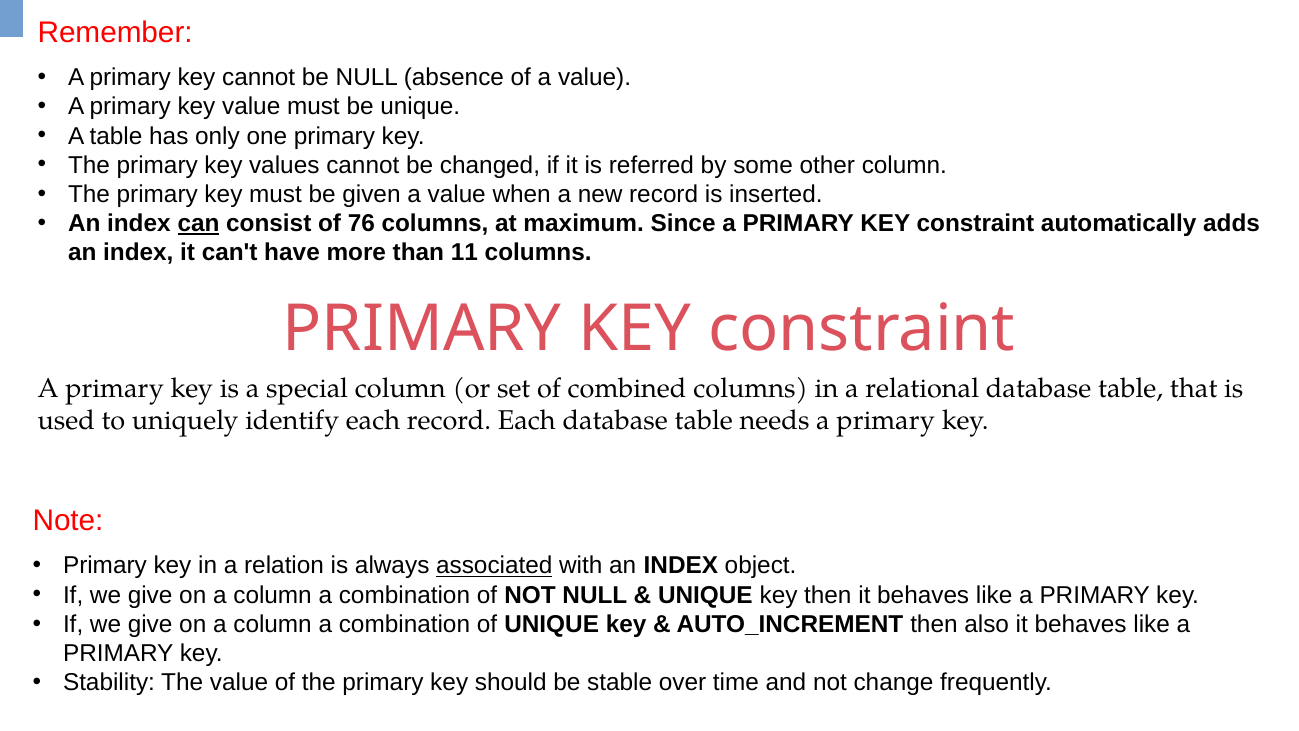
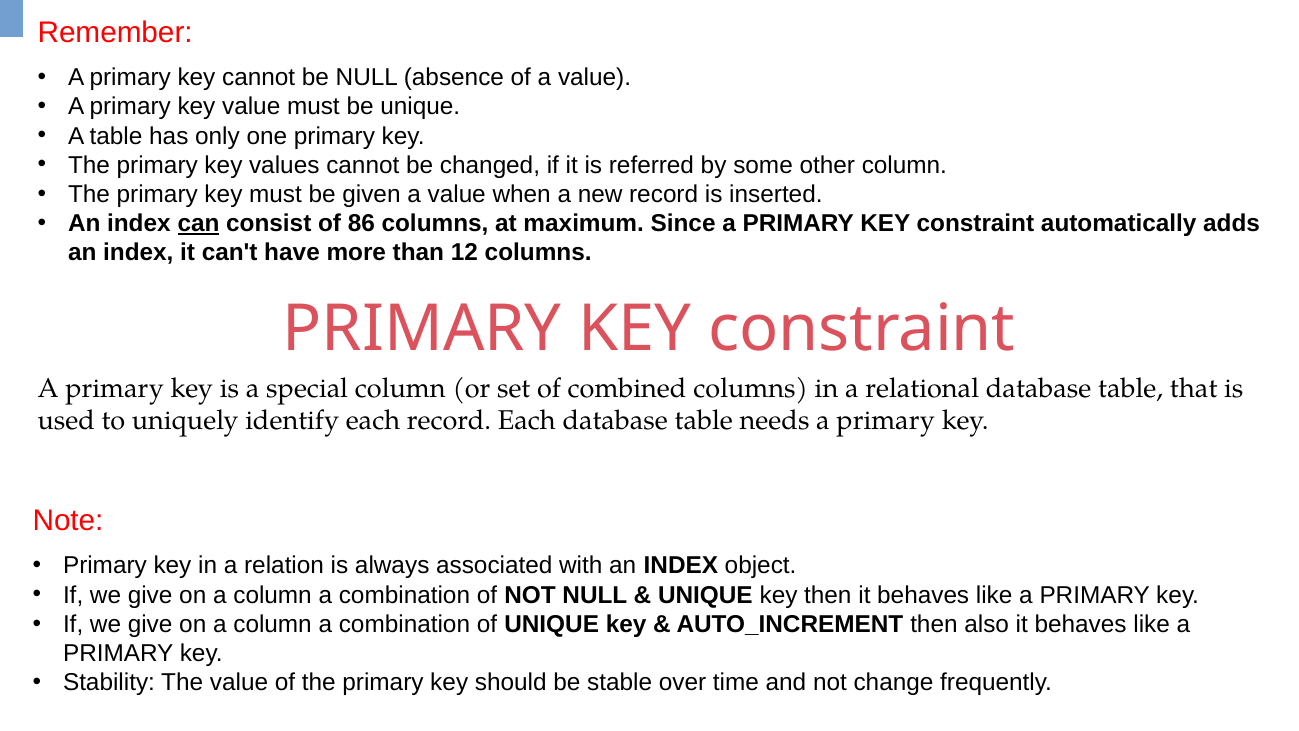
76: 76 -> 86 (361, 224)
11: 11 -> 12 (464, 253)
associated underline: present -> none (494, 566)
